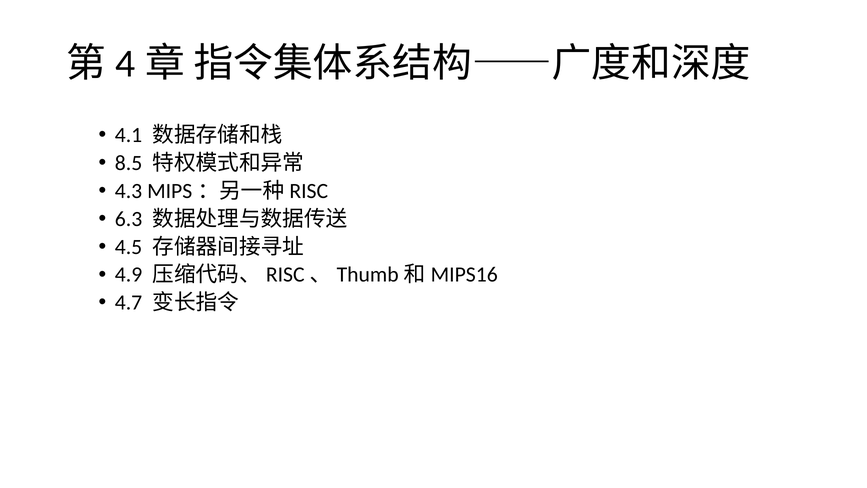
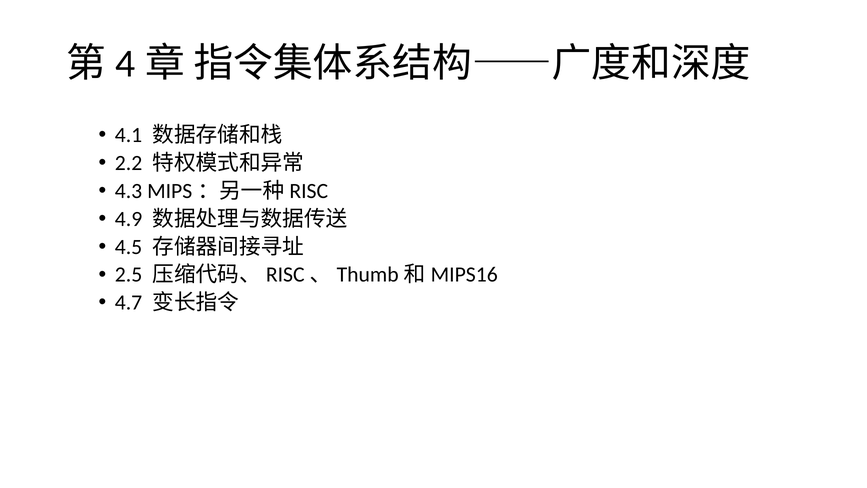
8.5: 8.5 -> 2.2 (129, 163)
6.3: 6.3 -> 4.9 (129, 219)
4.9: 4.9 -> 2.5 (129, 275)
